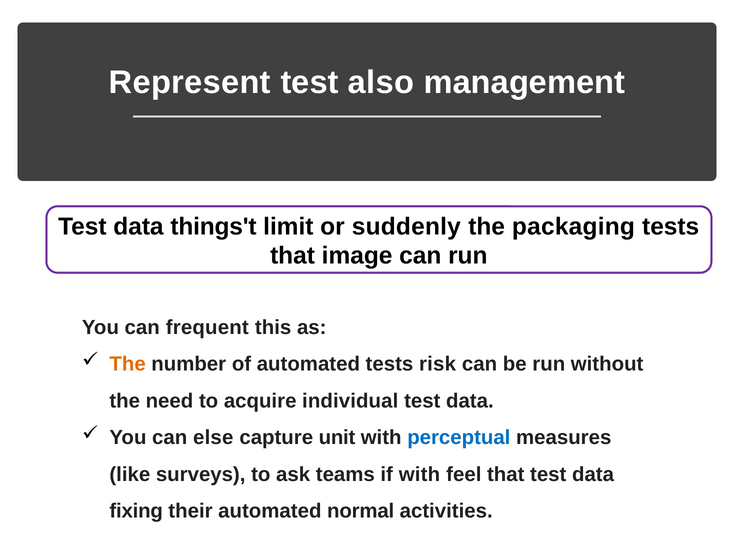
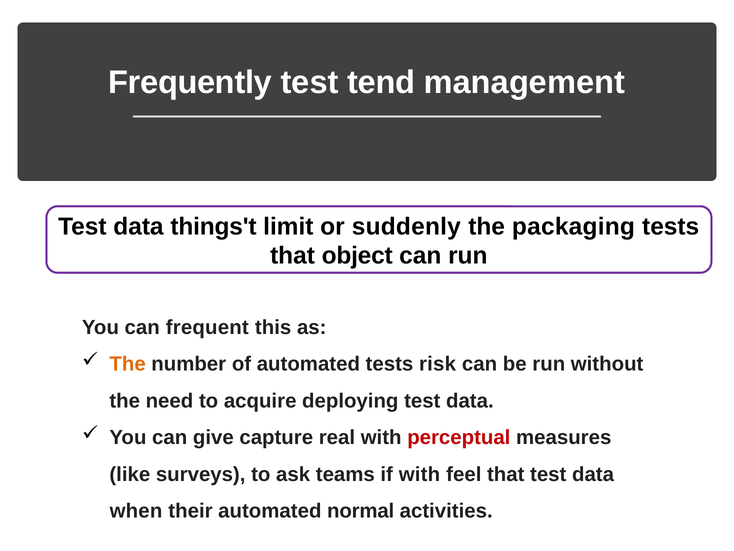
Represent: Represent -> Frequently (190, 82)
also: also -> tend (381, 82)
image: image -> object (357, 256)
individual: individual -> deploying (350, 401)
else: else -> give (213, 437)
unit: unit -> real (337, 437)
perceptual colour: blue -> red (459, 437)
fixing: fixing -> when (136, 511)
